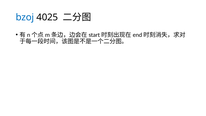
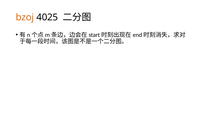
bzoj colour: blue -> orange (25, 17)
